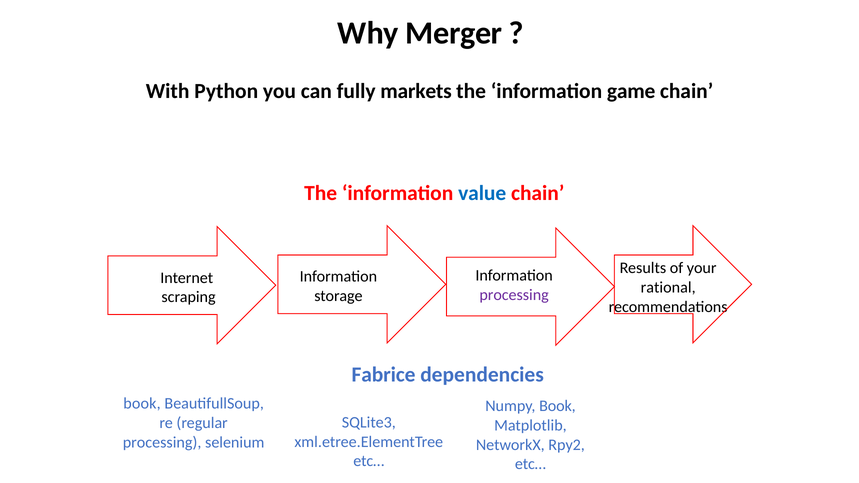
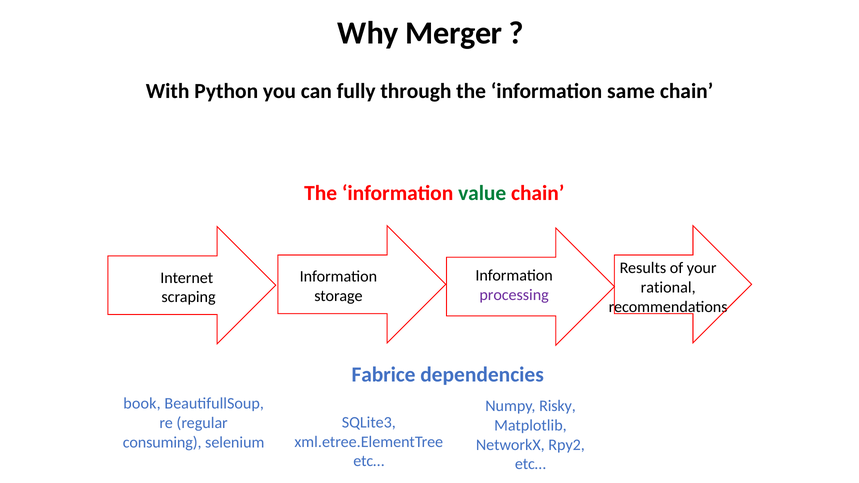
markets: markets -> through (416, 91)
game: game -> same (631, 91)
value colour: blue -> green (482, 193)
Numpy Book: Book -> Risky (557, 406)
processing: processing -> consuming (162, 442)
